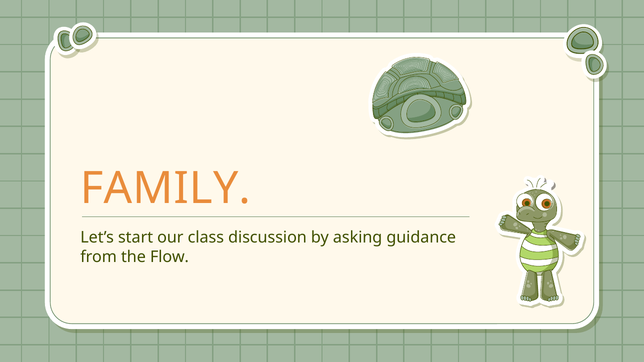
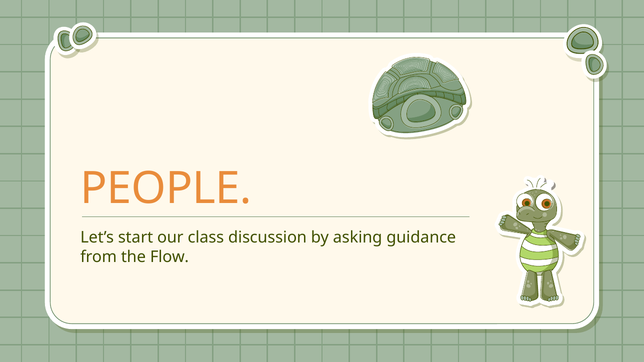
FAMILY: FAMILY -> PEOPLE (166, 189)
